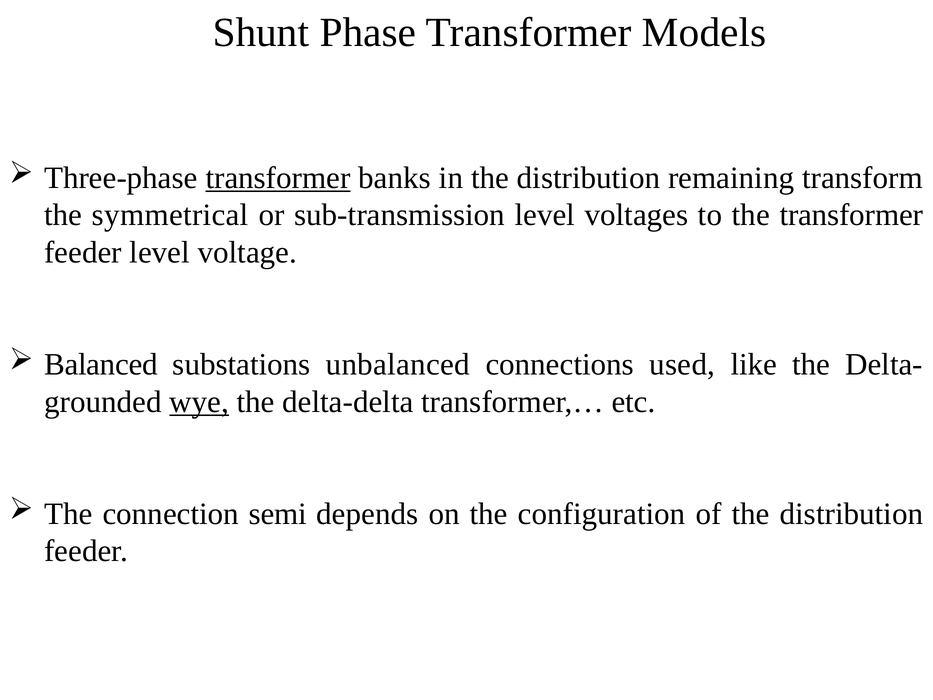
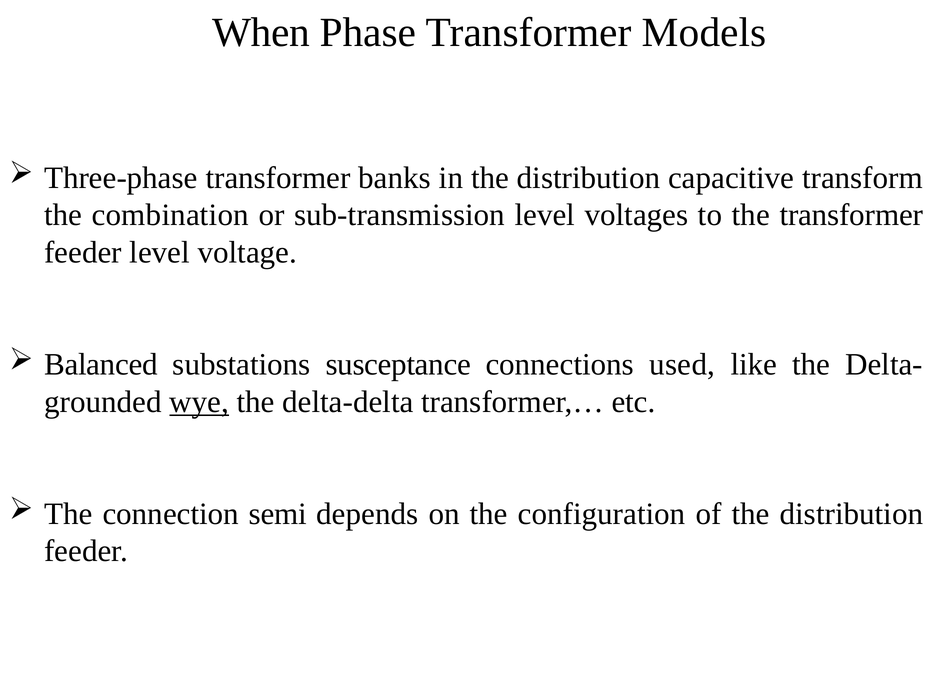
Shunt: Shunt -> When (261, 32)
transformer underline: present -> none (278, 178)
remaining: remaining -> capacitive (731, 178)
symmetrical: symmetrical -> combination (170, 215)
unbalanced: unbalanced -> susceptance (398, 364)
